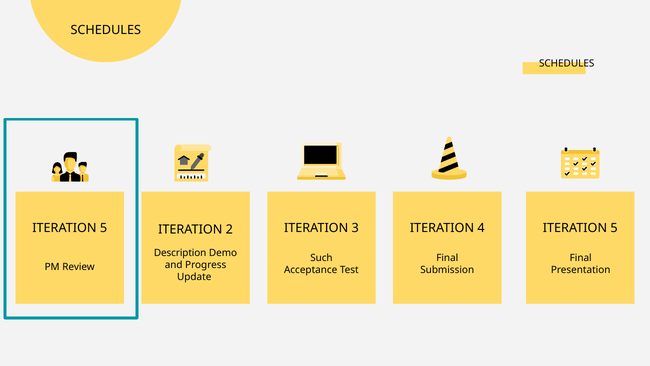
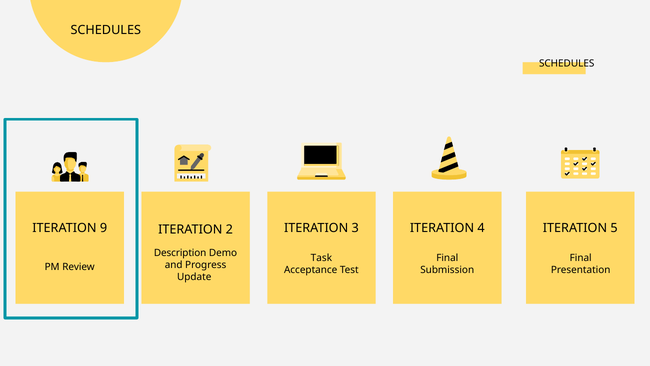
5: 5 -> 9 (103, 228)
Such: Such -> Task (321, 258)
